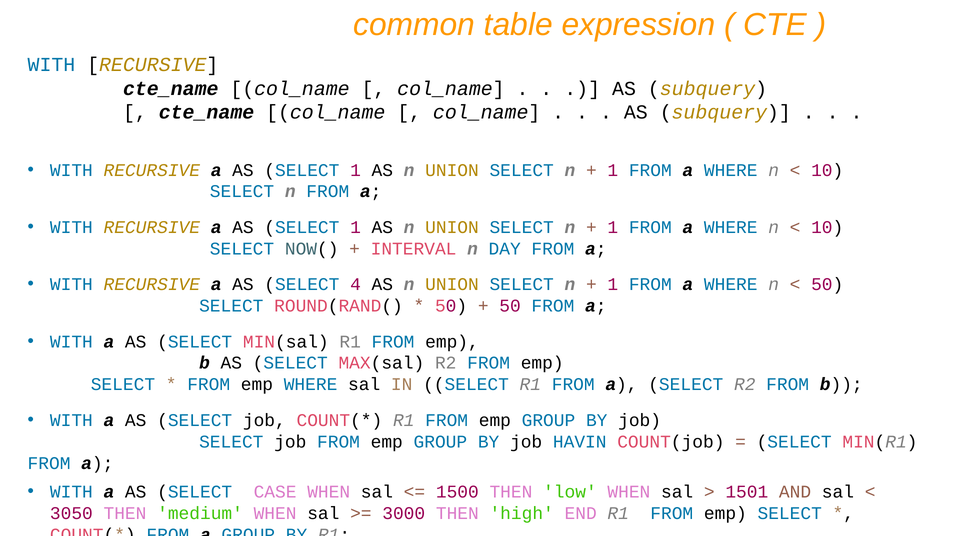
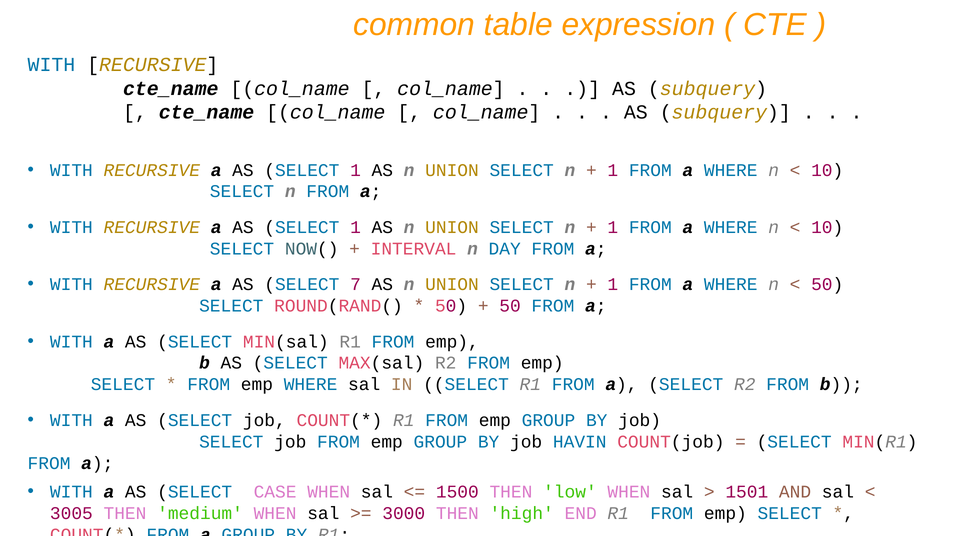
4: 4 -> 7 (356, 285)
3050: 3050 -> 3005 (71, 513)
